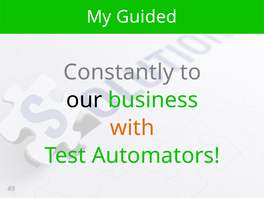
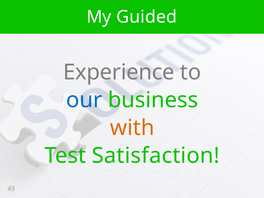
Constantly: Constantly -> Experience (119, 72)
our colour: black -> blue (84, 100)
Automators: Automators -> Satisfaction (156, 156)
